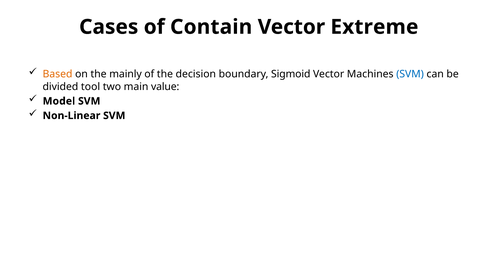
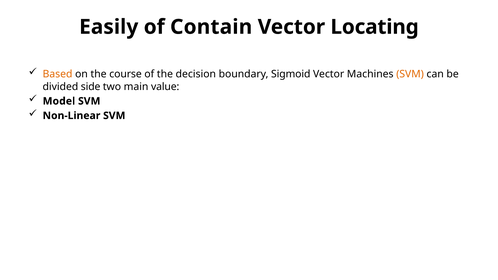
Cases: Cases -> Easily (109, 27)
Extreme: Extreme -> Locating (375, 27)
mainly: mainly -> course (126, 74)
SVM colour: blue -> orange (410, 74)
tool: tool -> side (91, 87)
